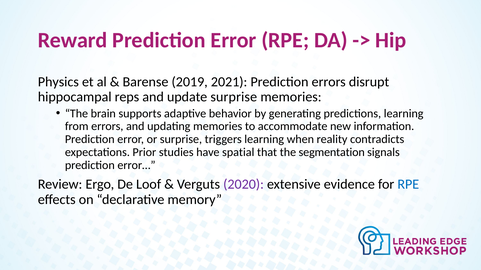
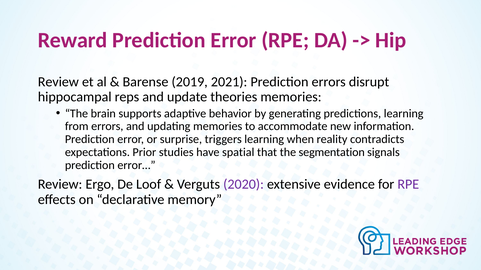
Physics: Physics -> Review (58, 82)
update surprise: surprise -> theories (234, 97)
RPE colour: blue -> purple (408, 185)
